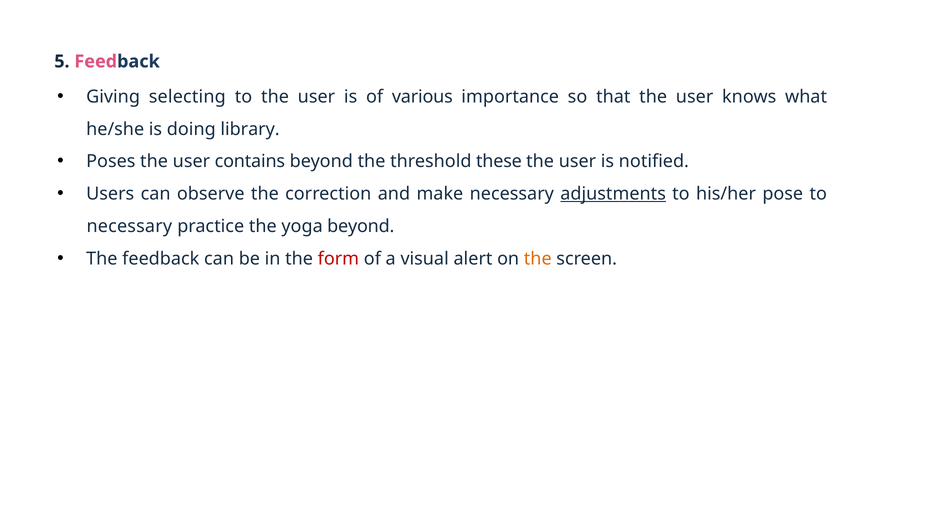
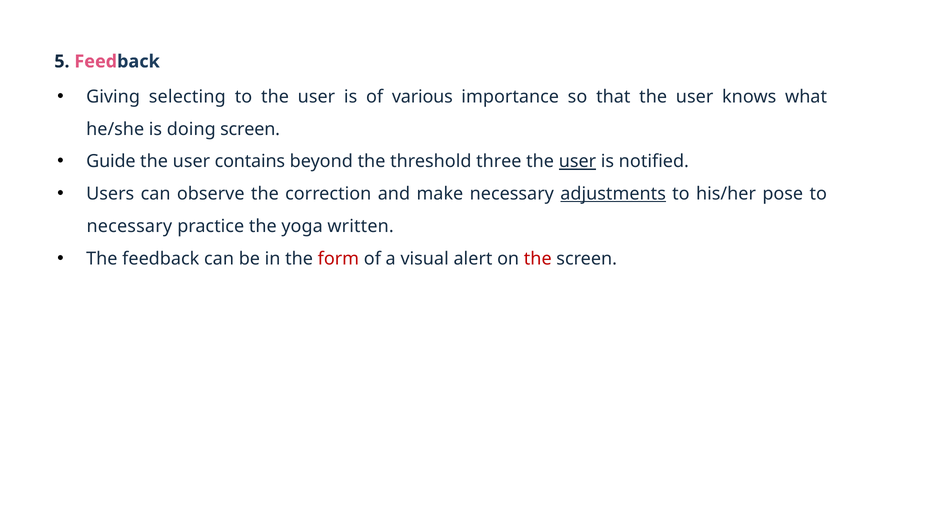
doing library: library -> screen (250, 129)
Poses: Poses -> Guide (111, 161)
these: these -> three (499, 161)
user underline: none -> present (577, 161)
yoga beyond: beyond -> written (361, 226)
the colour: orange -> red (538, 259)
